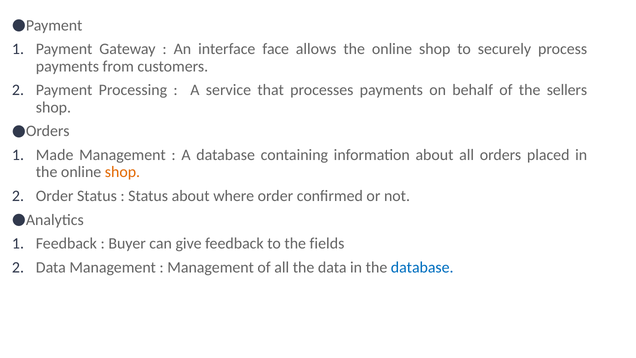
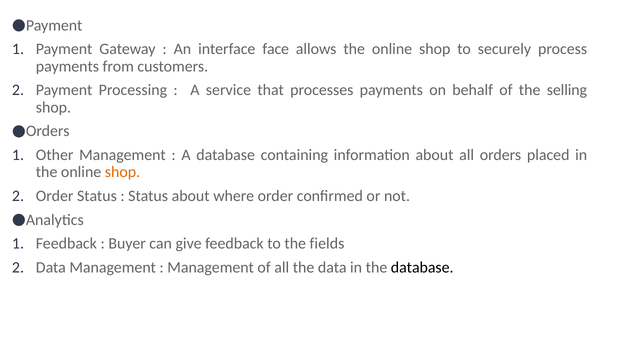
sellers: sellers -> selling (567, 90)
Made: Made -> Other (55, 155)
database colour: blue -> black (422, 267)
